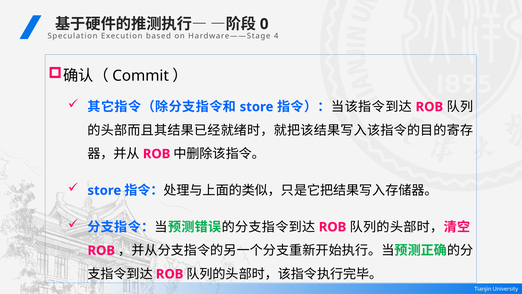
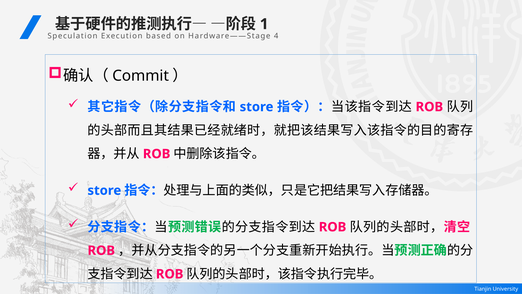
0: 0 -> 1 (264, 24)
